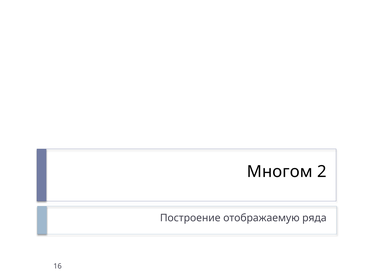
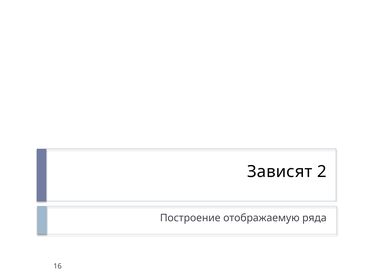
Многом: Многом -> Зависят (280, 172)
